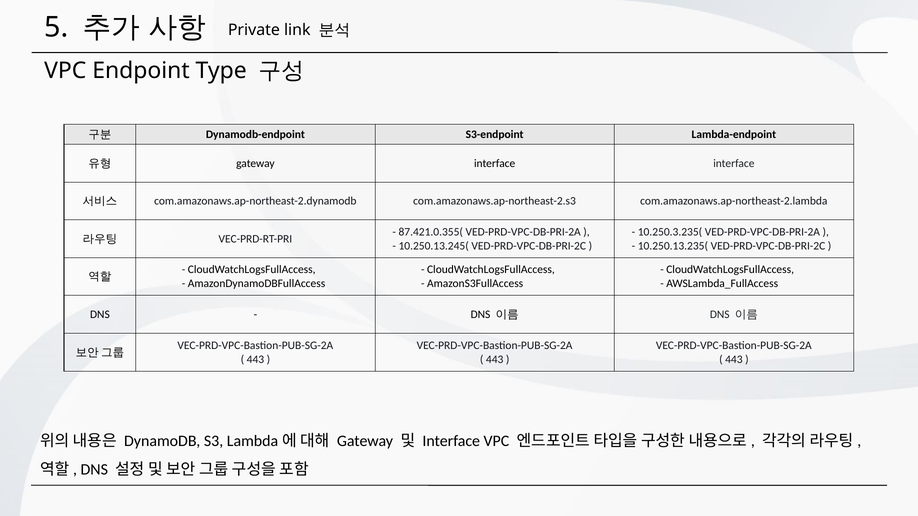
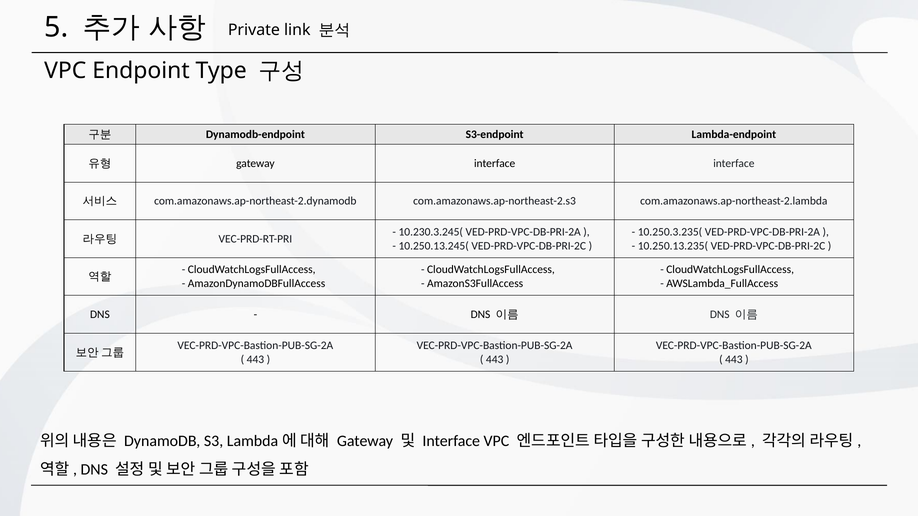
87.421.0.355(: 87.421.0.355( -> 10.230.3.245( (431, 232)
